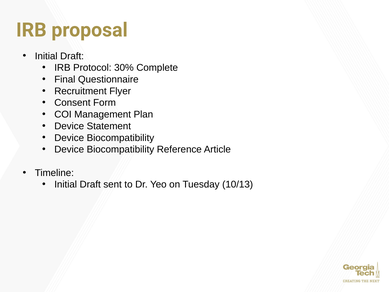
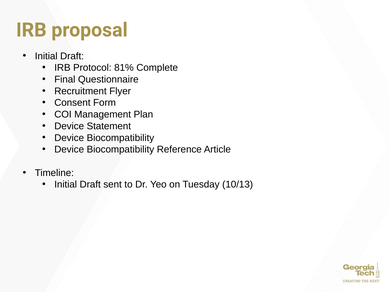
30%: 30% -> 81% (124, 68)
